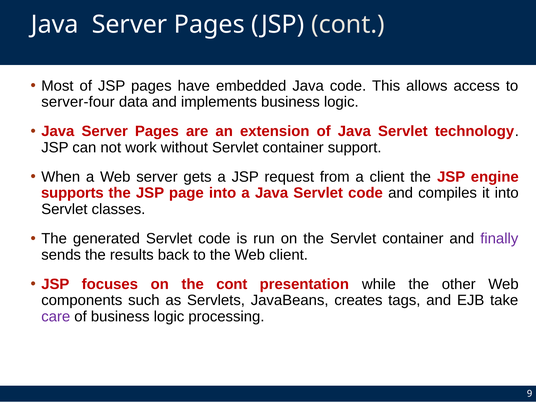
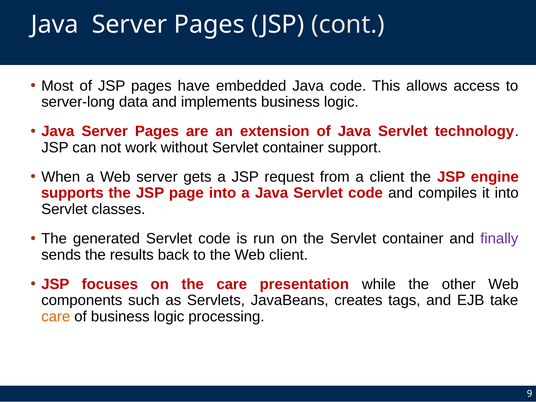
server-four: server-four -> server-long (78, 102)
the cont: cont -> care (232, 284)
care colour: purple -> orange (56, 316)
